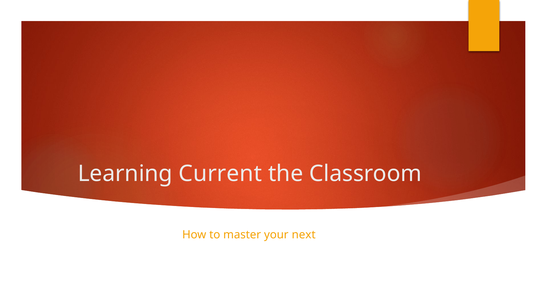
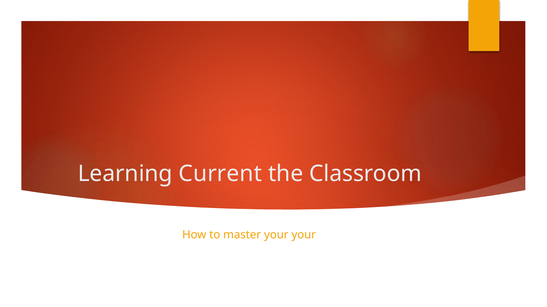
your next: next -> your (304, 235)
